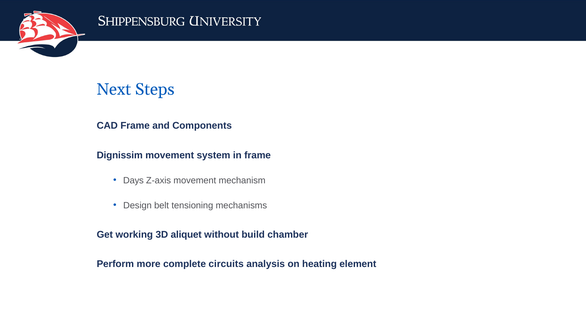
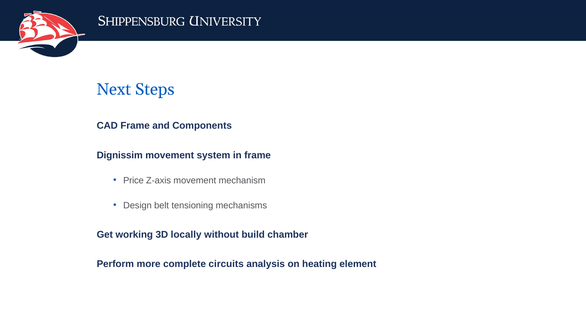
Days: Days -> Price (133, 181)
aliquet: aliquet -> locally (186, 235)
